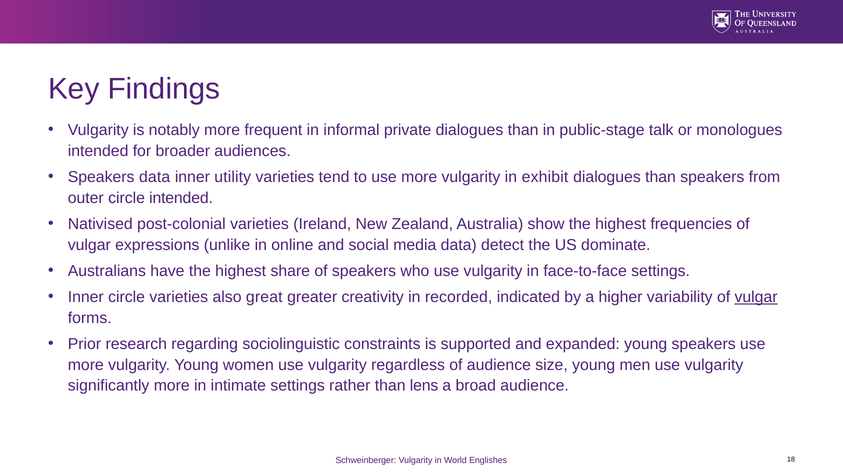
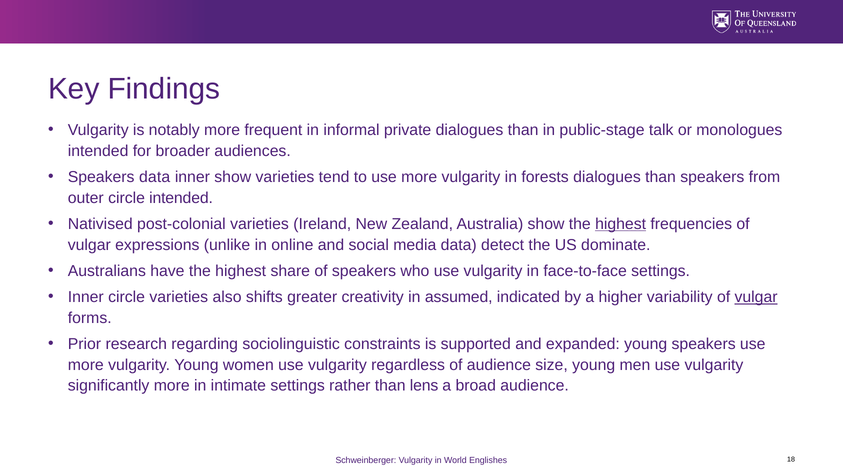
inner utility: utility -> show (233, 177)
exhibit: exhibit -> forests (545, 177)
highest underline: none -> present (621, 224)
great: great -> shifts (264, 297)
recorded: recorded -> assumed (459, 297)
